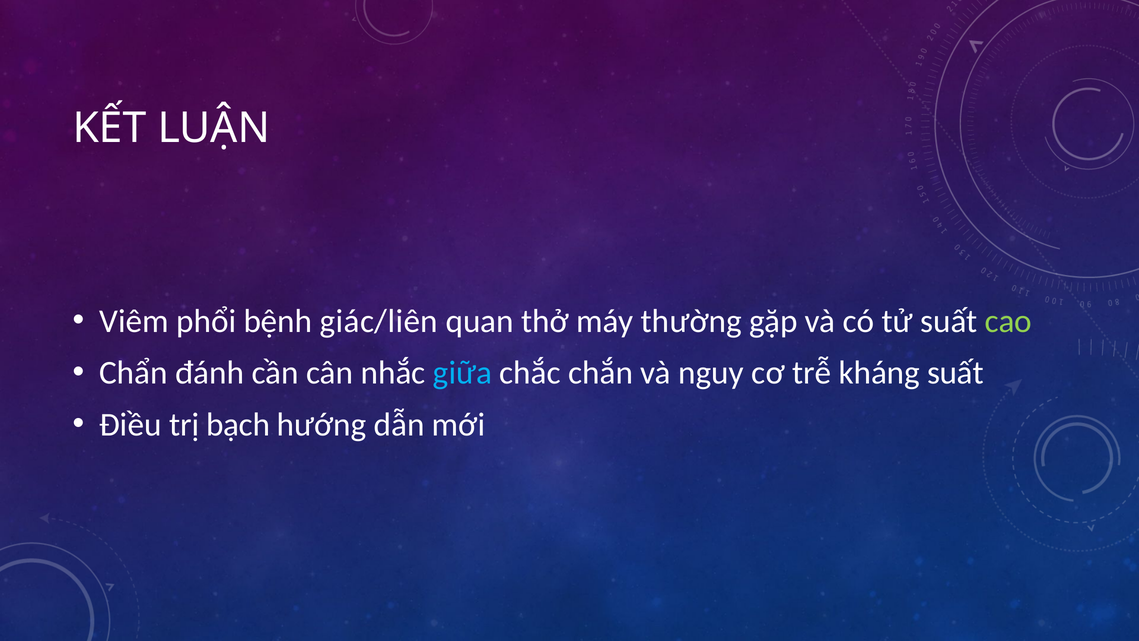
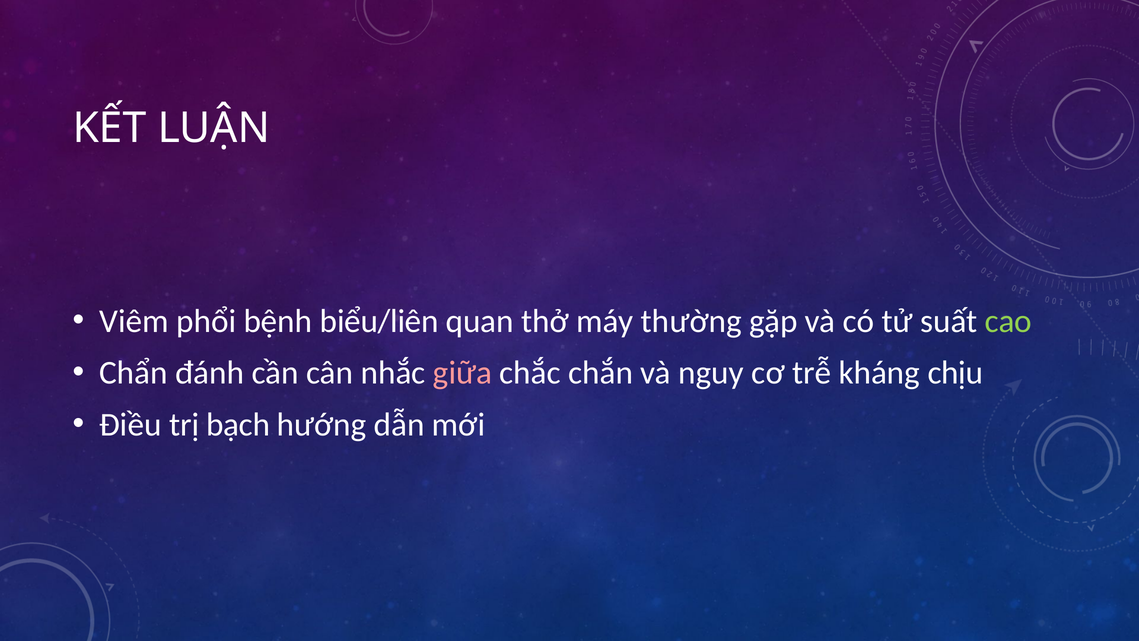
giác/liên: giác/liên -> biểu/liên (379, 321)
giữa colour: light blue -> pink (462, 373)
kháng suất: suất -> chịu (955, 373)
